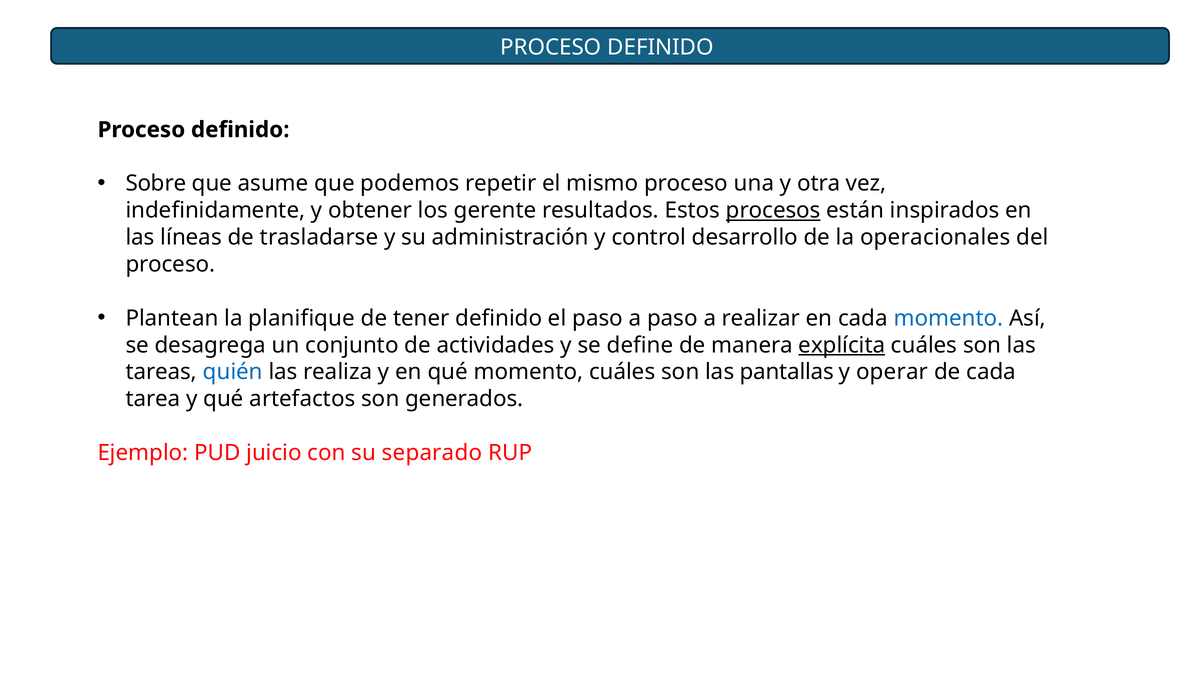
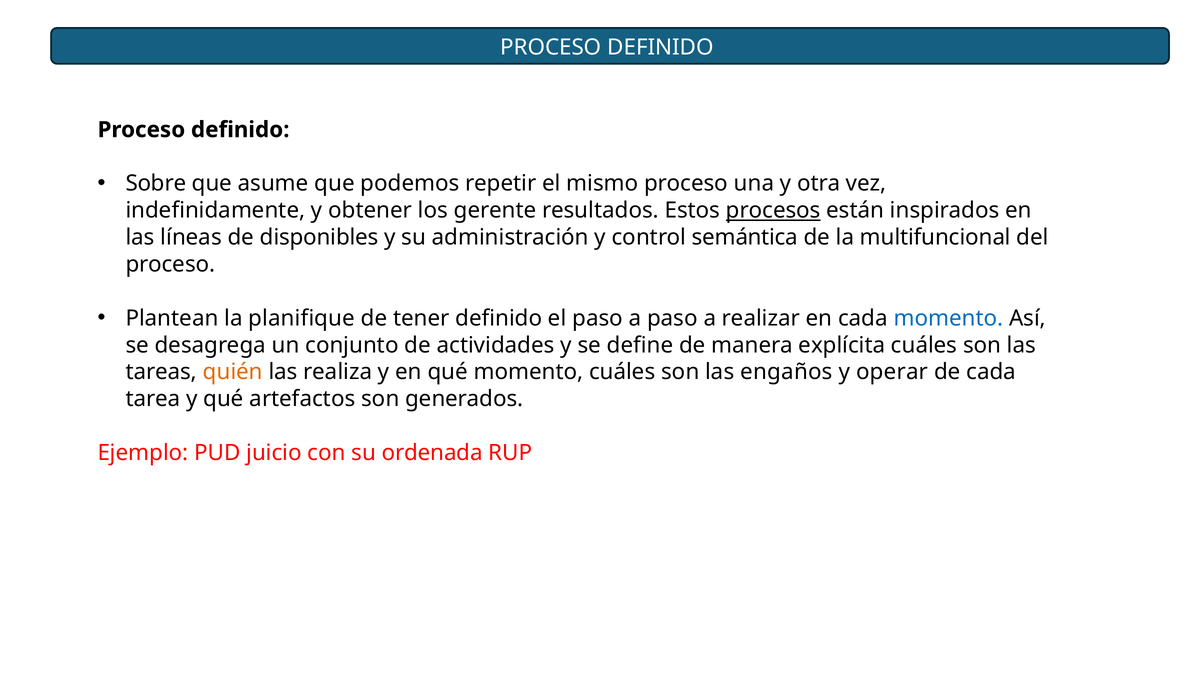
trasladarse: trasladarse -> disponibles (319, 237)
desarrollo: desarrollo -> semántica (745, 237)
operacionales: operacionales -> multifuncional (935, 237)
explícita underline: present -> none (842, 345)
quién colour: blue -> orange (233, 372)
pantallas: pantallas -> engaños (787, 372)
separado: separado -> ordenada (432, 453)
